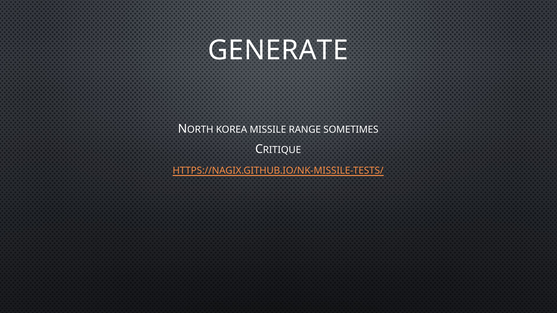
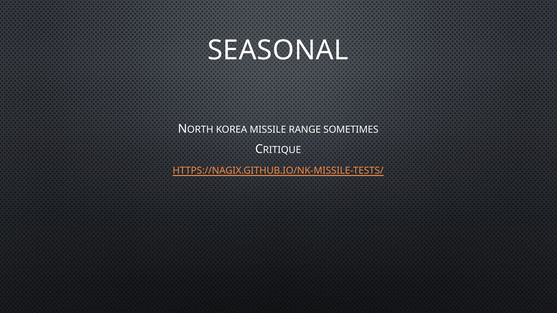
GENERATE: GENERATE -> SEASONAL (278, 50)
